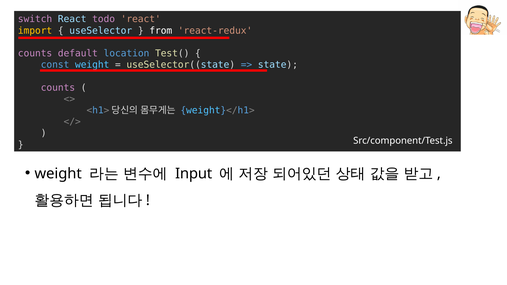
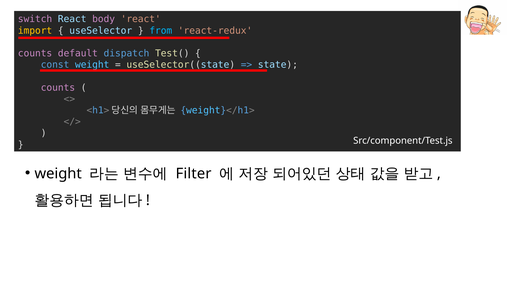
todo: todo -> body (104, 19)
from colour: white -> light blue (161, 31)
location: location -> dispatch (127, 53)
Input: Input -> Filter (194, 174)
